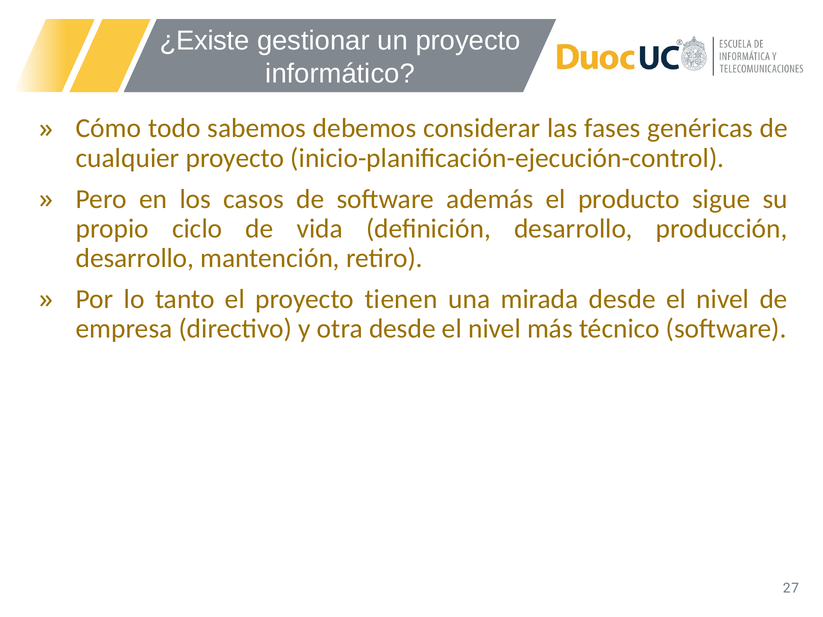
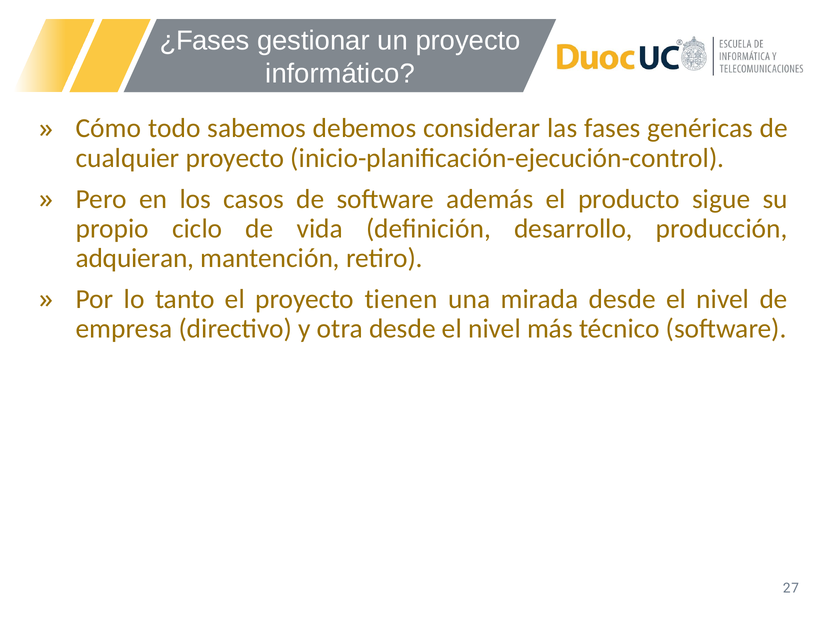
¿Existe: ¿Existe -> ¿Fases (205, 41)
desarrollo: desarrollo -> adquieran (135, 258)
